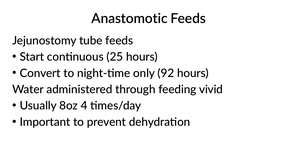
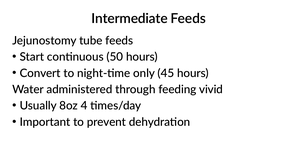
Anastomotic: Anastomotic -> Intermediate (129, 18)
25: 25 -> 50 (115, 57)
92: 92 -> 45 (166, 73)
